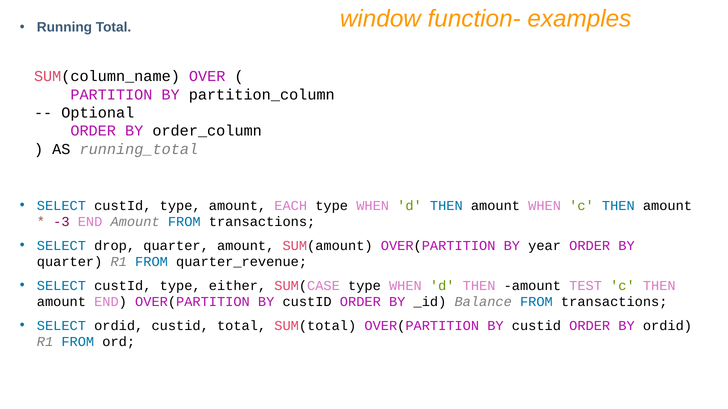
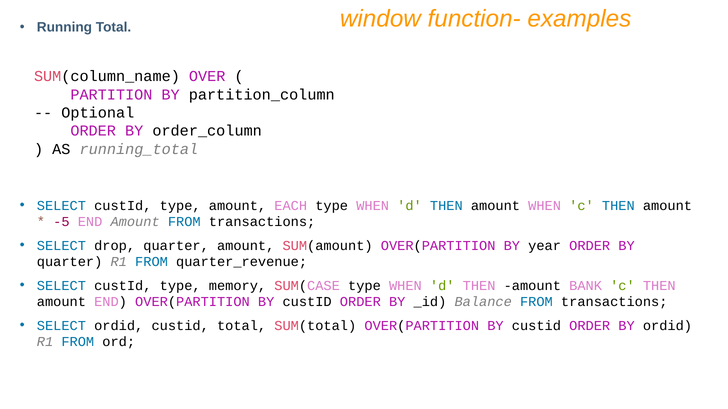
-3: -3 -> -5 (61, 222)
either: either -> memory (237, 286)
TEST: TEST -> BANK (586, 286)
